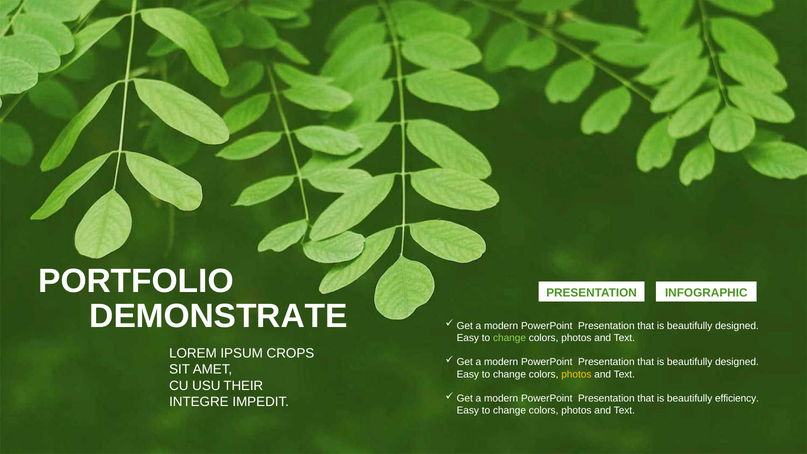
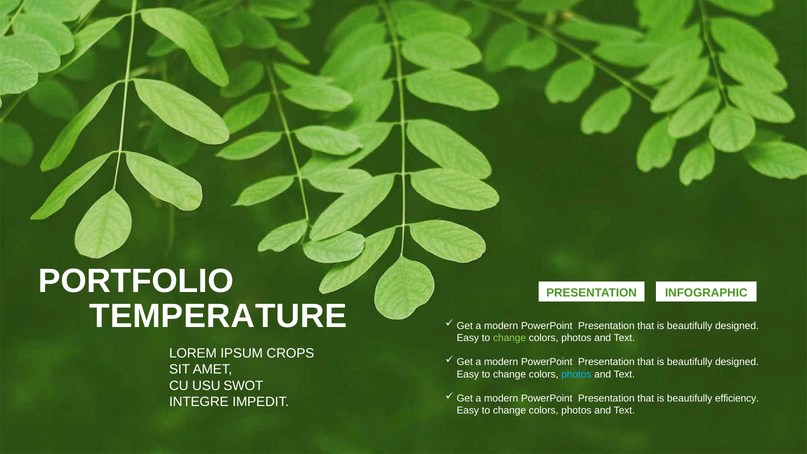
DEMONSTRATE: DEMONSTRATE -> TEMPERATURE (218, 316)
photos colour: yellow -> light blue (576, 374)
THEIR: THEIR -> SWOT (243, 386)
